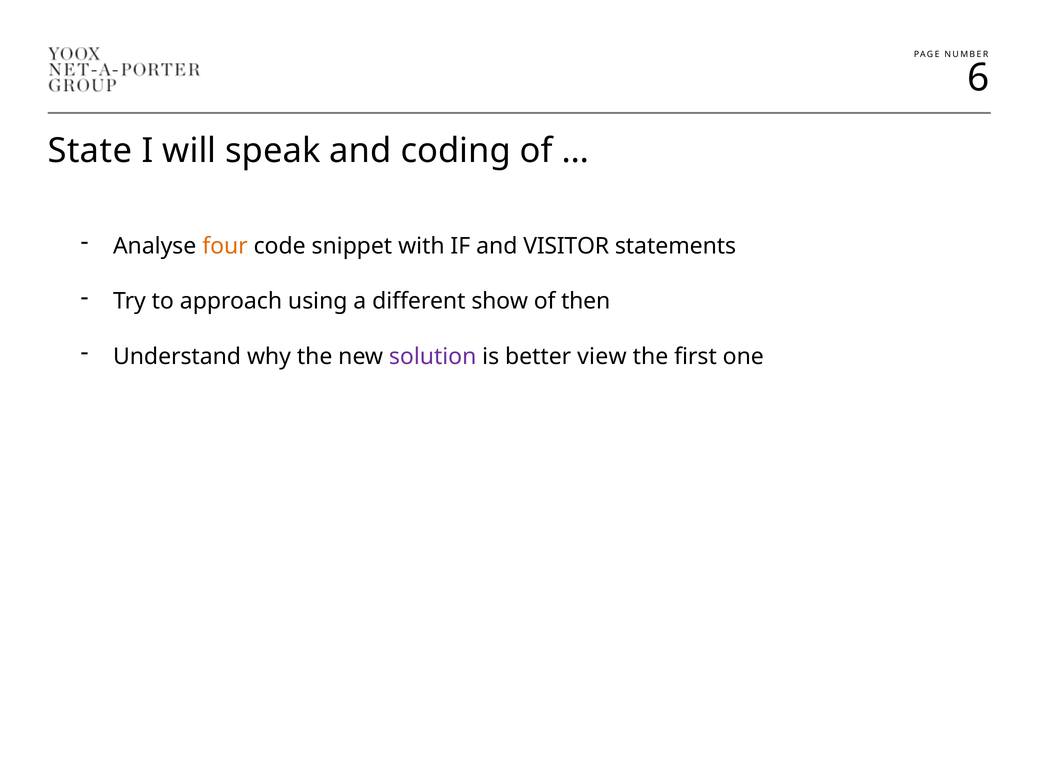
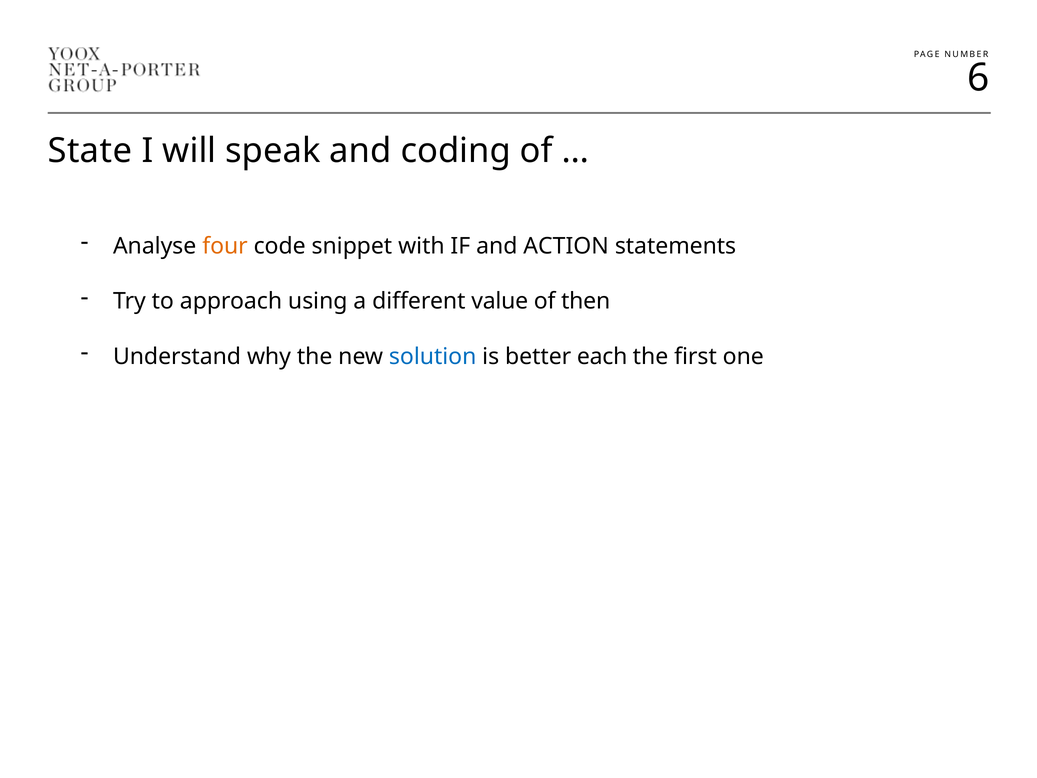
VISITOR: VISITOR -> ACTION (566, 246)
show: show -> value (500, 301)
solution colour: purple -> blue (433, 357)
view: view -> each (602, 357)
